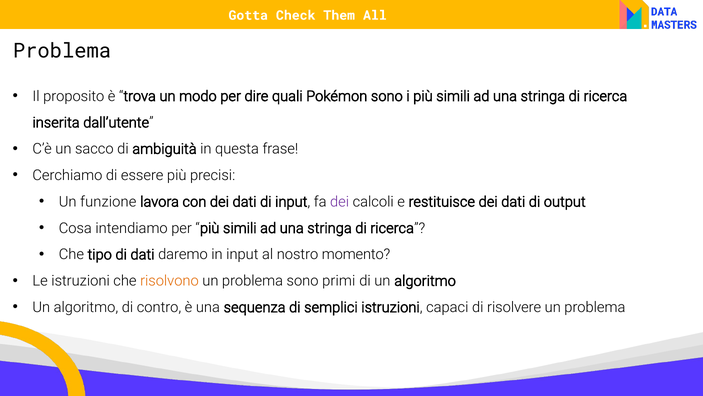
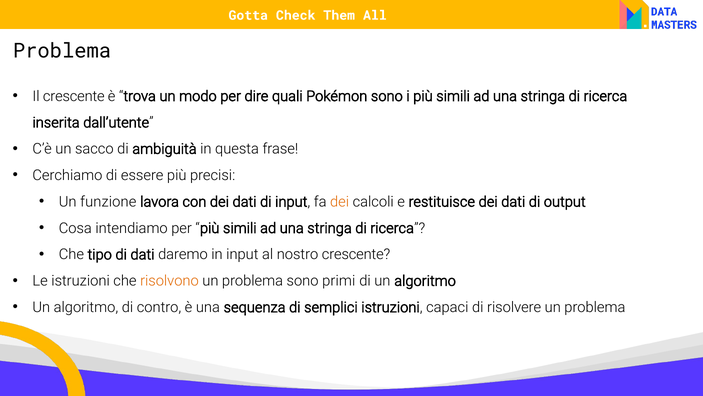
Il proposito: proposito -> crescente (74, 96)
dei colour: purple -> orange (340, 202)
nostro momento: momento -> crescente (356, 254)
